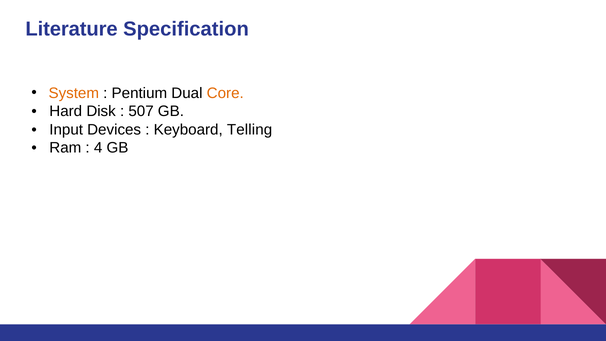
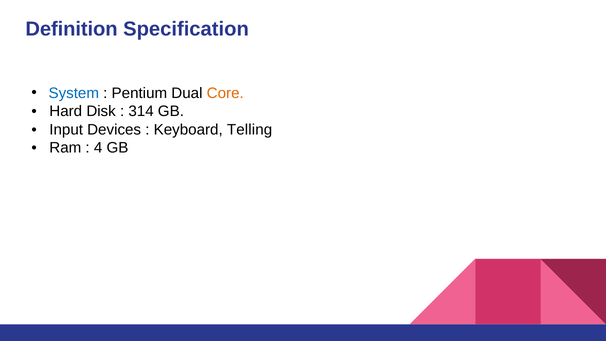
Literature: Literature -> Definition (72, 29)
System colour: orange -> blue (74, 93)
507: 507 -> 314 (141, 111)
